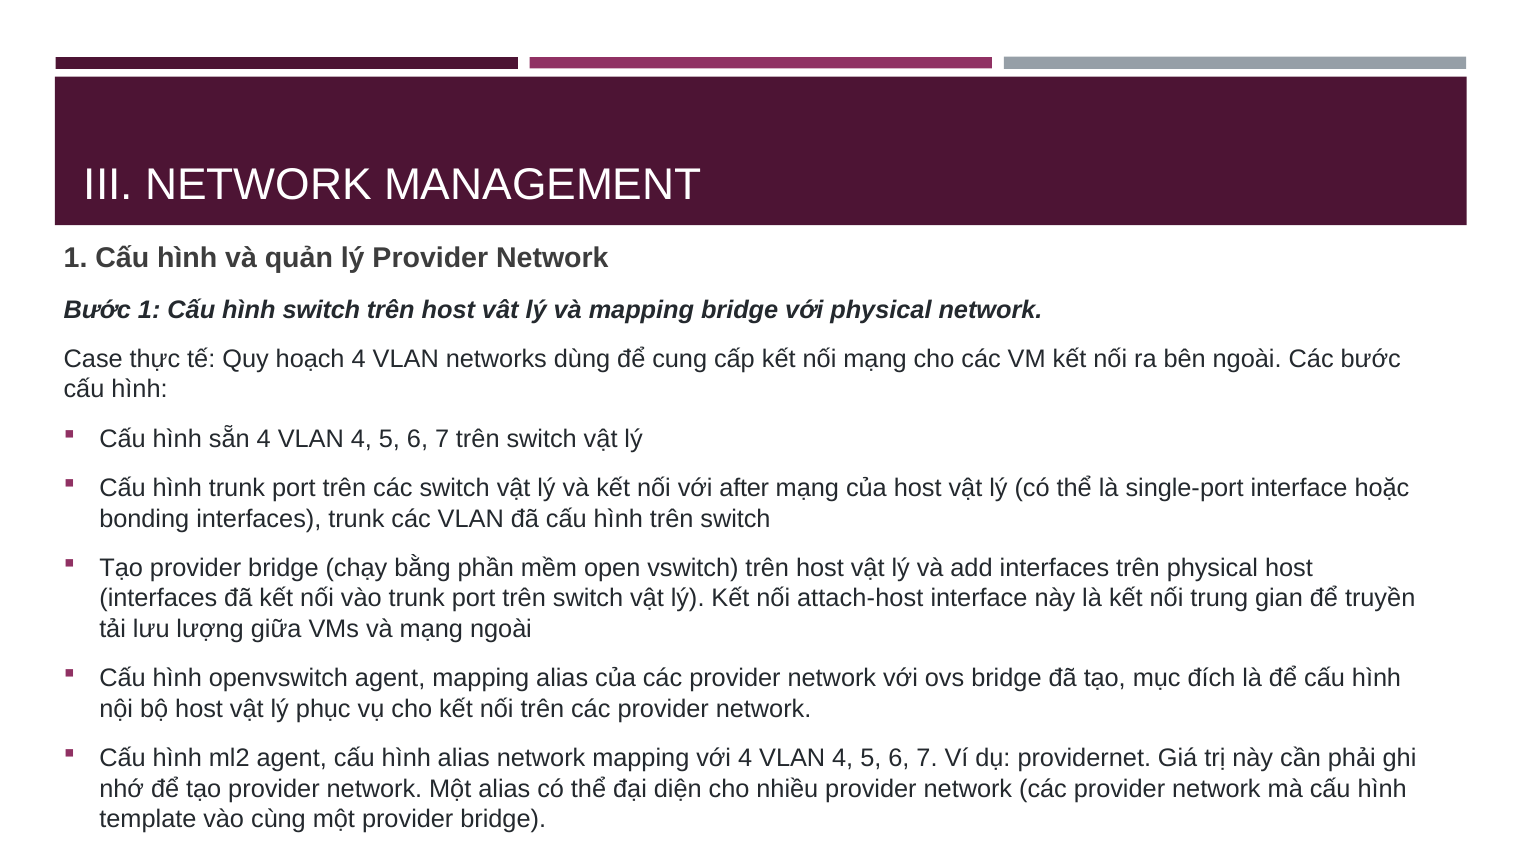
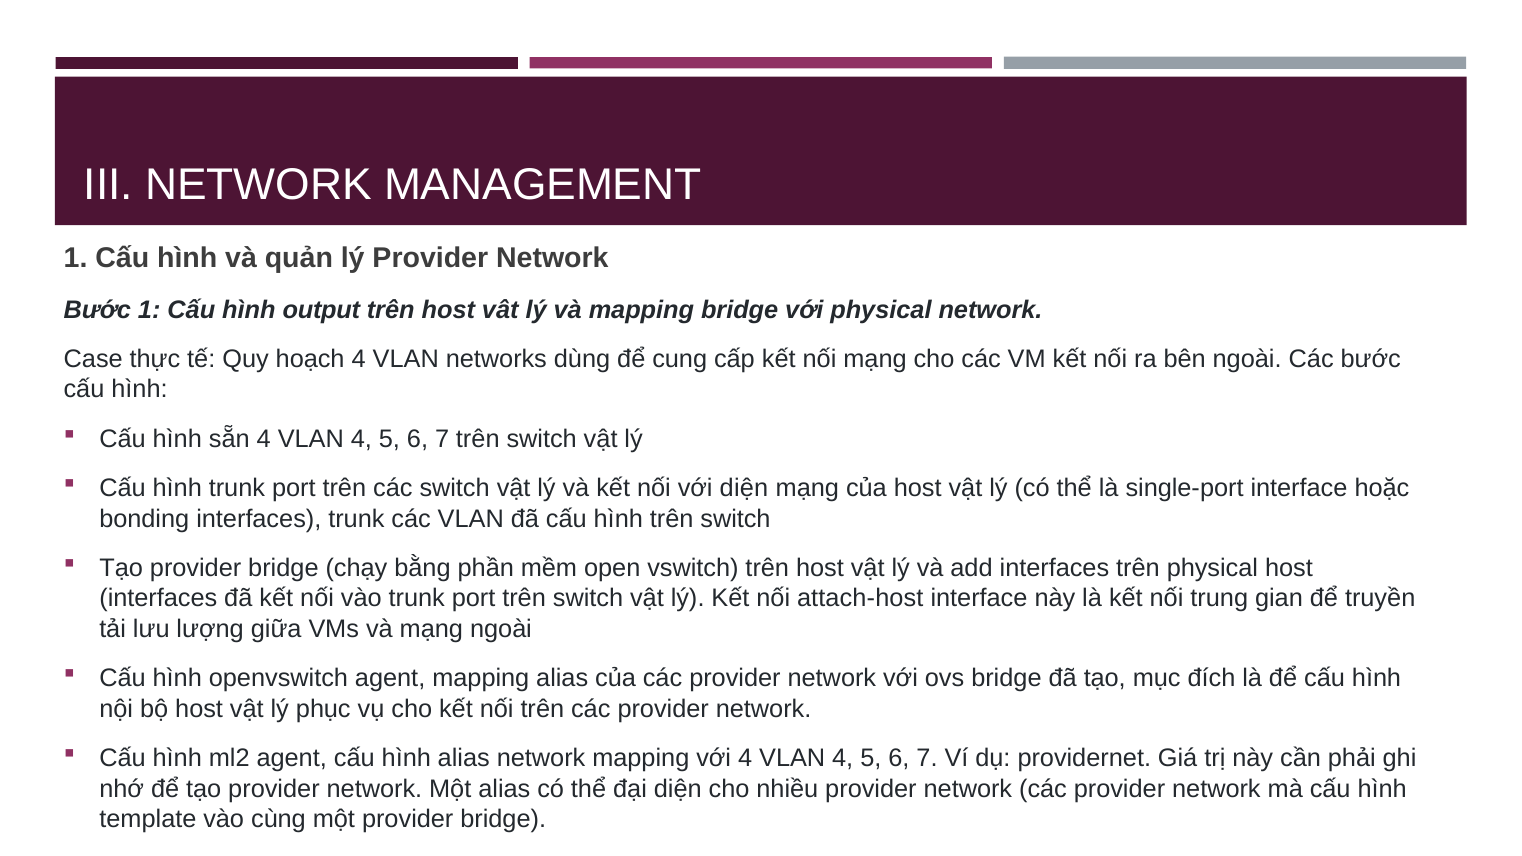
hình switch: switch -> output (321, 310)
với after: after -> diện (744, 488)
